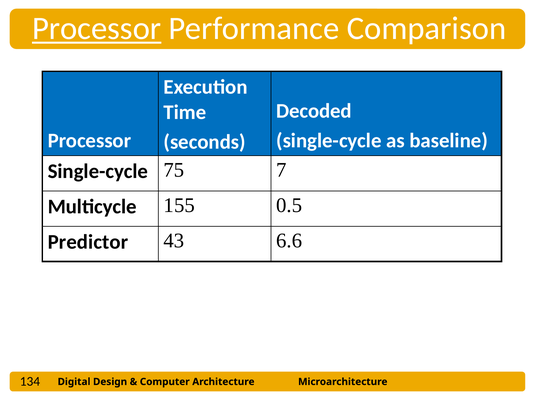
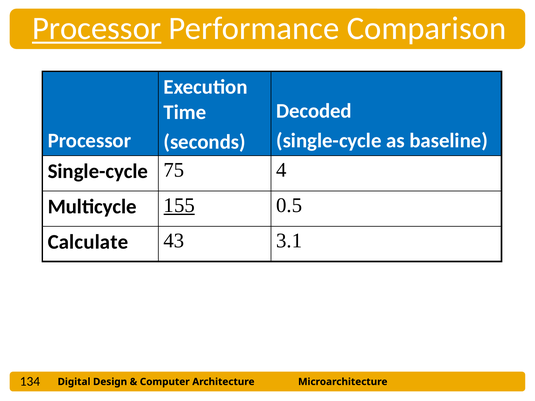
7: 7 -> 4 (281, 170)
155 underline: none -> present (179, 205)
Predictor: Predictor -> Calculate (88, 242)
6.6: 6.6 -> 3.1 (289, 241)
